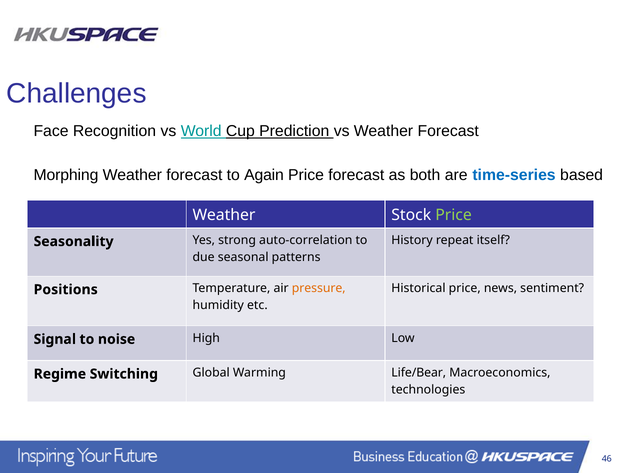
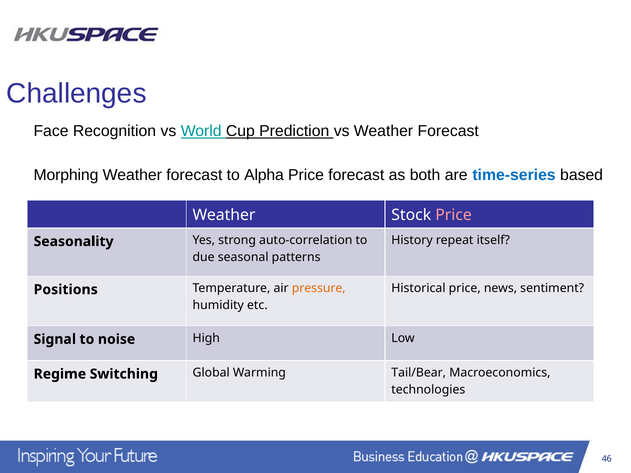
Again: Again -> Alpha (264, 175)
Price colour: light green -> pink (454, 215)
Life/Bear: Life/Bear -> Tail/Bear (419, 373)
